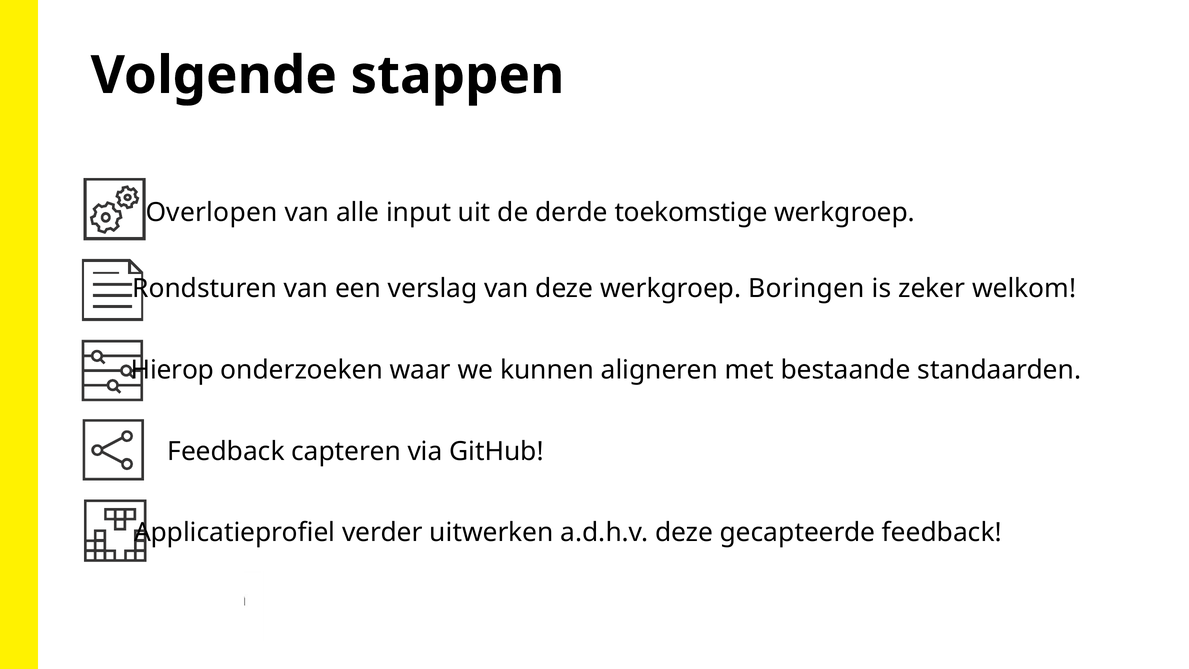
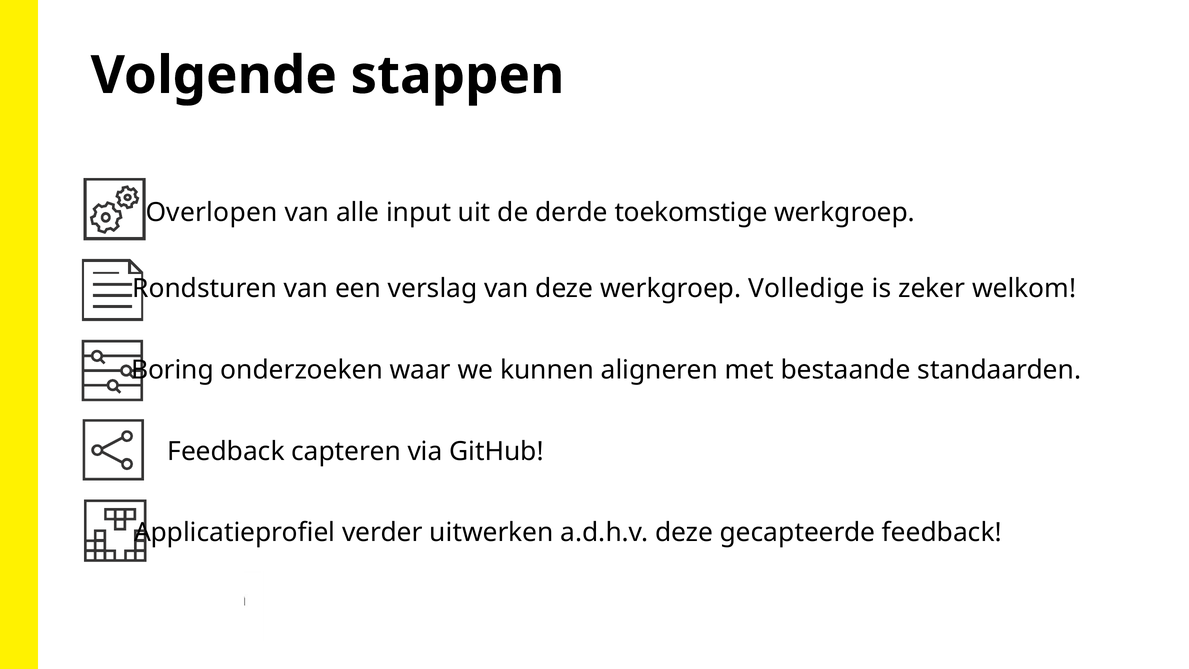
Boringen: Boringen -> Volledige (807, 289)
Hierop: Hierop -> Boring (172, 370)
